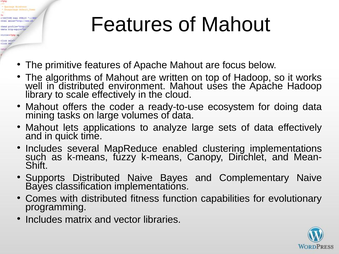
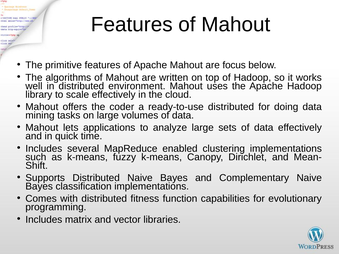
ready-to-use ecosystem: ecosystem -> distributed (231, 107)
